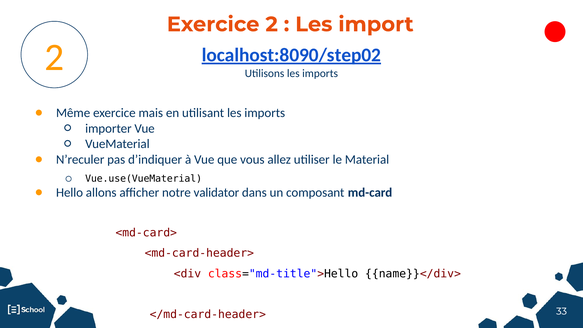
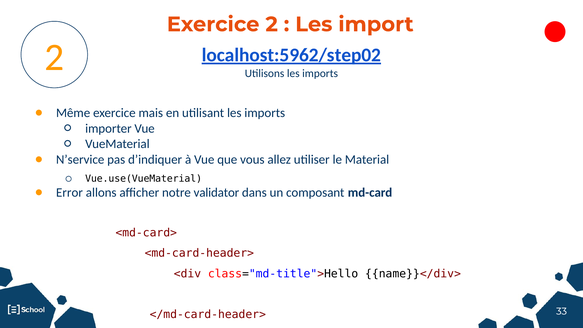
localhost:8090/step02: localhost:8090/step02 -> localhost:5962/step02 (291, 55)
N’reculer: N’reculer -> N’service (80, 159)
Hello: Hello -> Error (69, 193)
